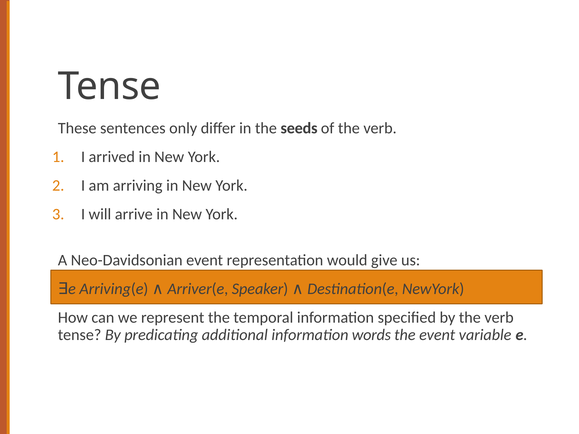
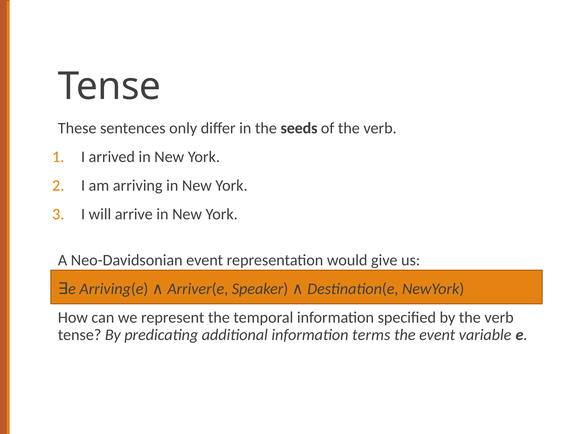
words: words -> terms (371, 335)
